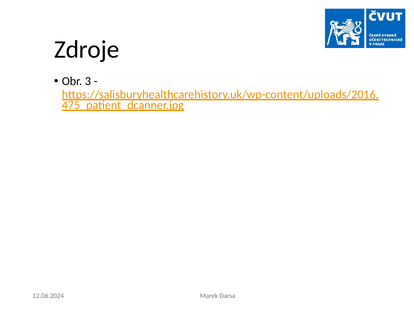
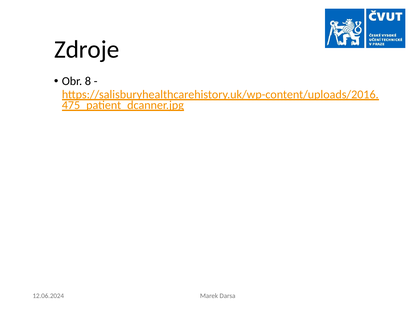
3: 3 -> 8 (88, 81)
